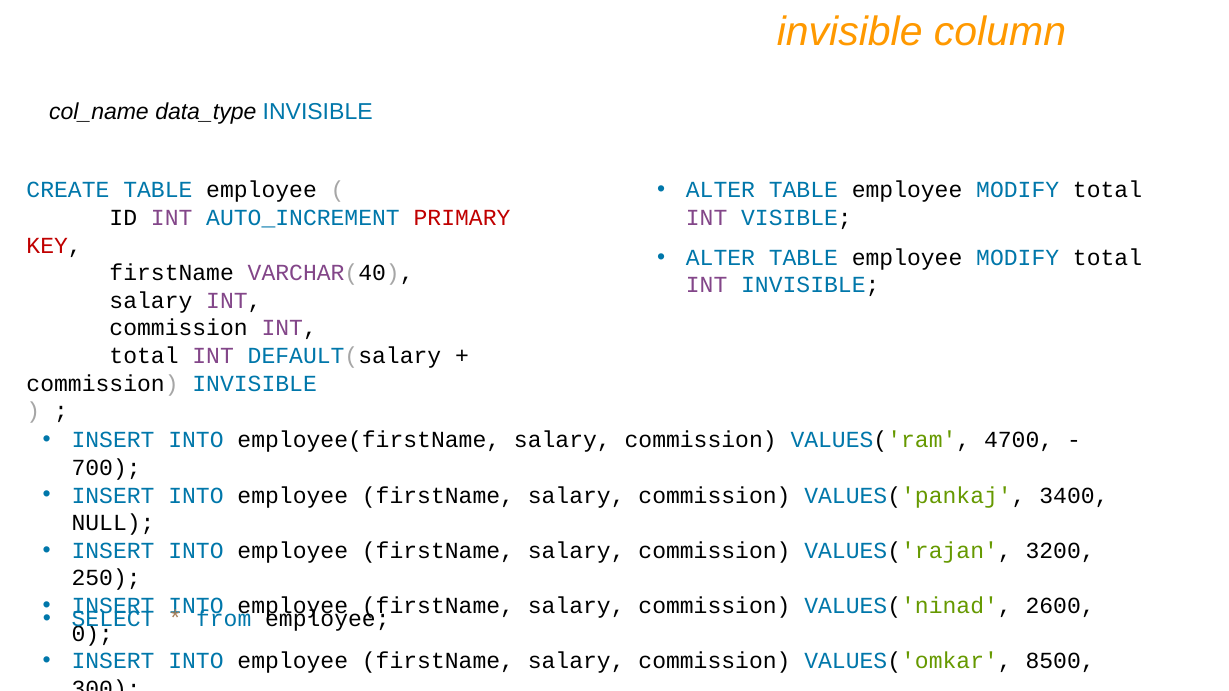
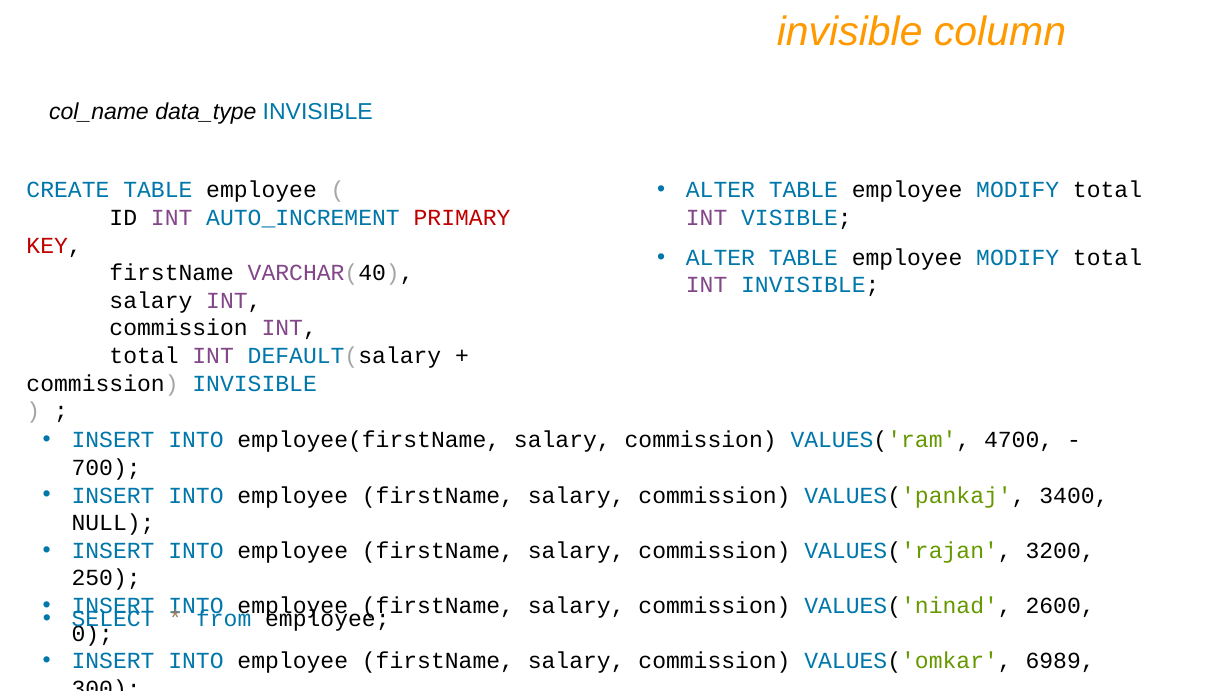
8500: 8500 -> 6989 (1060, 662)
